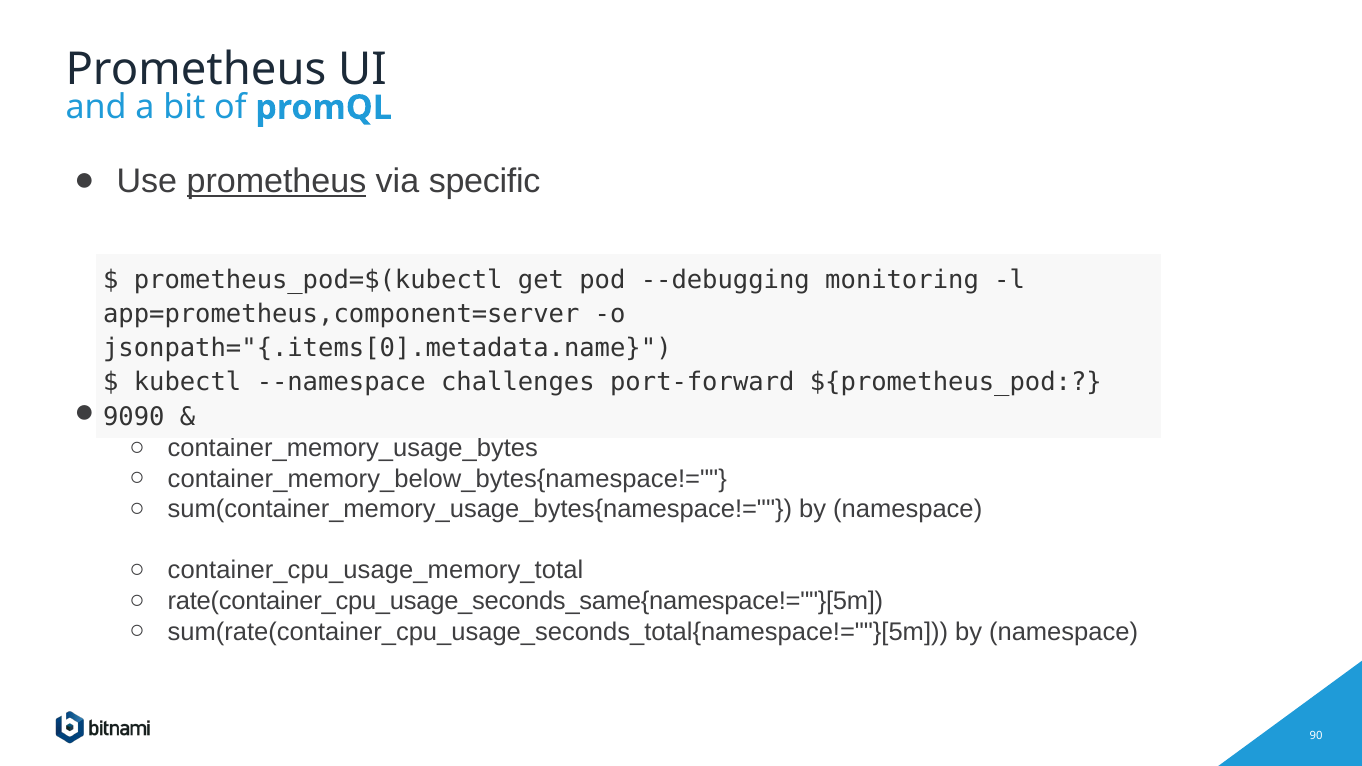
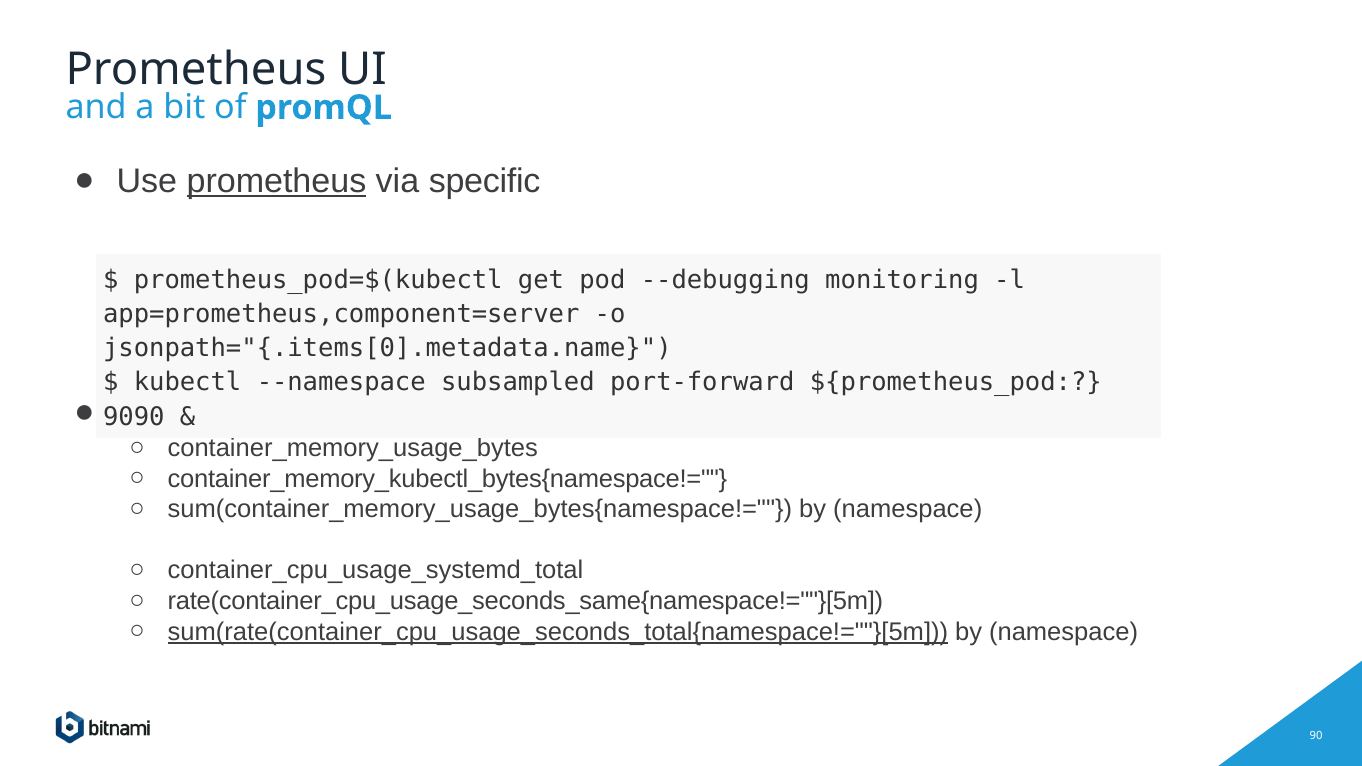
challenges: challenges -> subsampled (518, 383)
container_memory_below_bytes{namespace!=: container_memory_below_bytes{namespace!= -> container_memory_kubectl_bytes{namespace!= (447, 479)
container_cpu_usage_memory_total: container_cpu_usage_memory_total -> container_cpu_usage_systemd_total (376, 571)
sum(rate(container_cpu_usage_seconds_total{namespace!=""}[5m underline: none -> present (558, 632)
